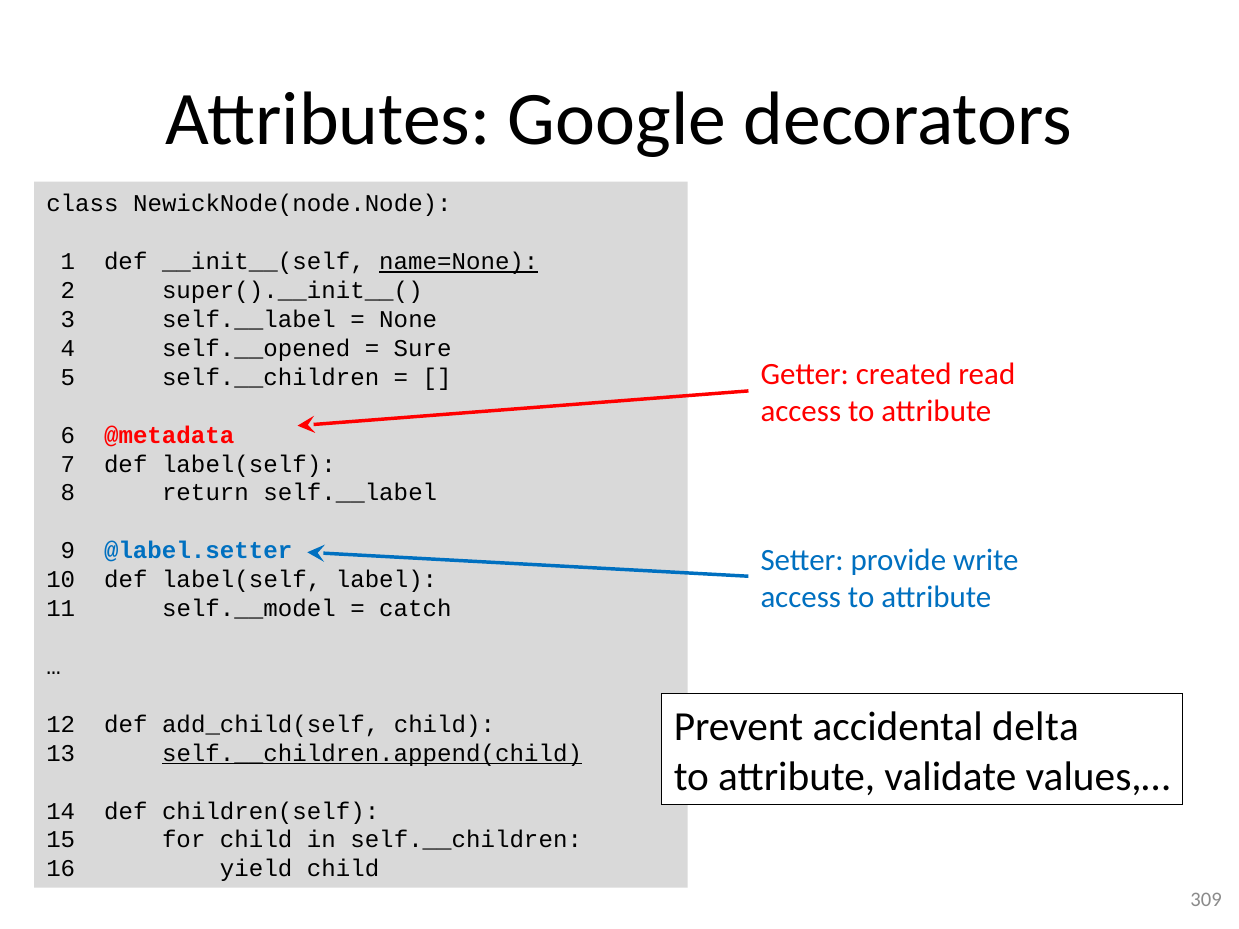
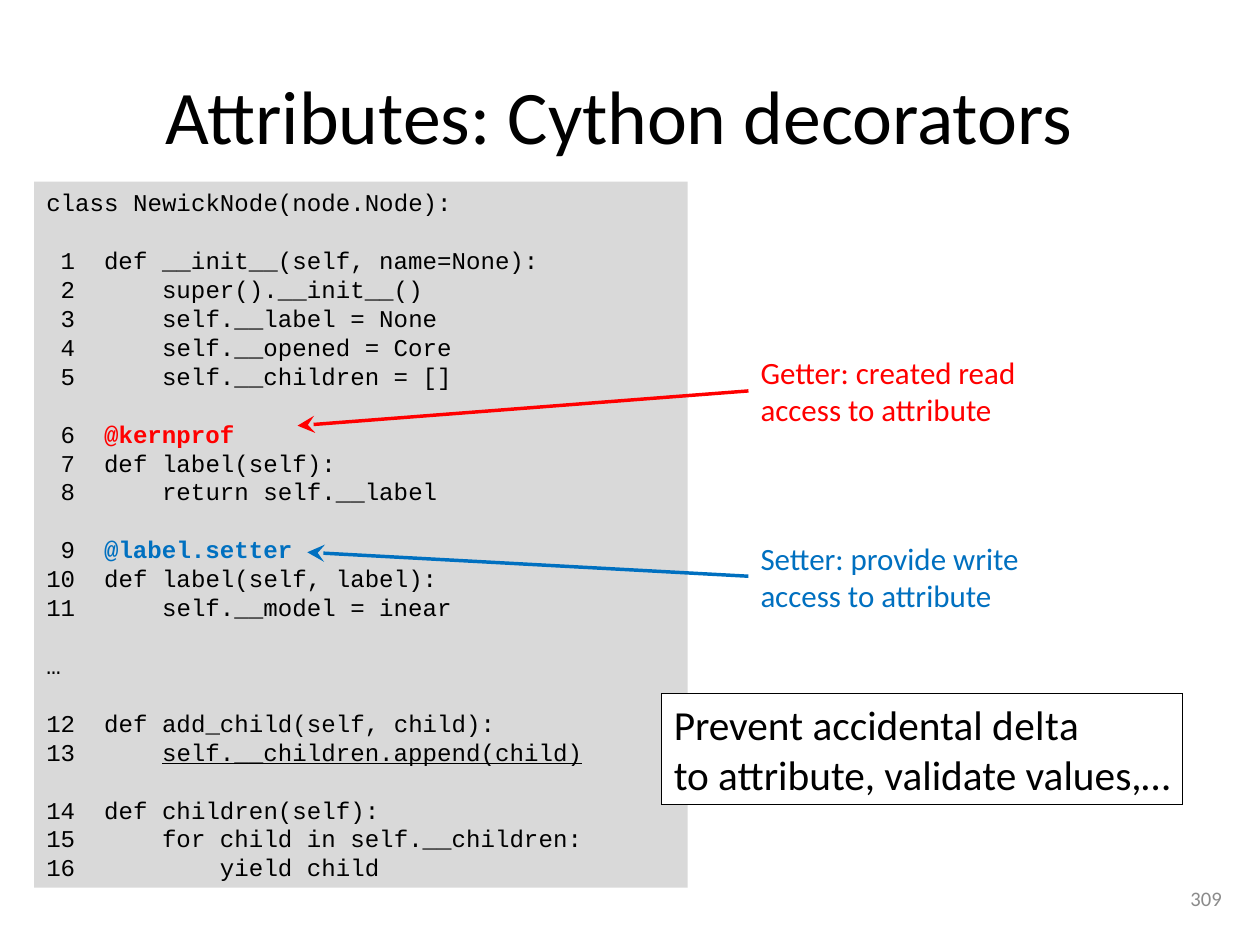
Google: Google -> Cython (617, 120)
name=None underline: present -> none (459, 262)
Sure: Sure -> Core (423, 348)
@metadata: @metadata -> @kernprof (169, 435)
catch: catch -> inear (415, 609)
